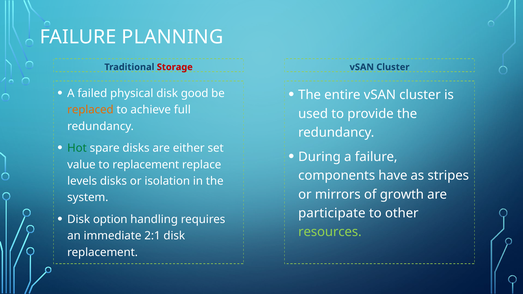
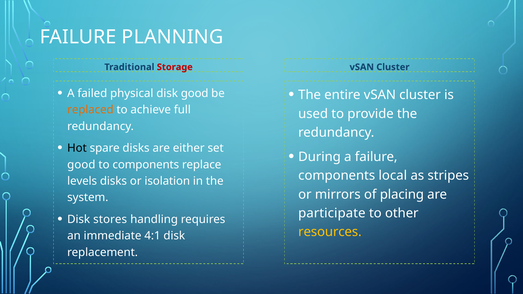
Hot colour: green -> black (77, 148)
value: value -> good (81, 165)
to replacement: replacement -> components (146, 165)
have: have -> local (393, 176)
growth: growth -> placing (402, 195)
option: option -> stores (110, 220)
resources colour: light green -> yellow (330, 232)
2:1: 2:1 -> 4:1 (152, 236)
